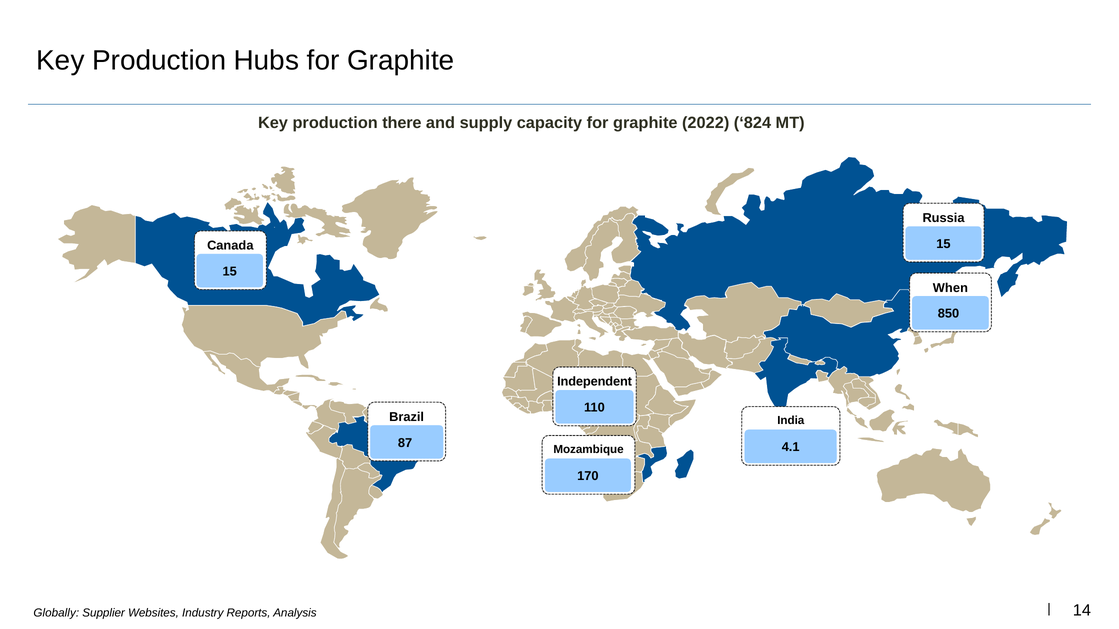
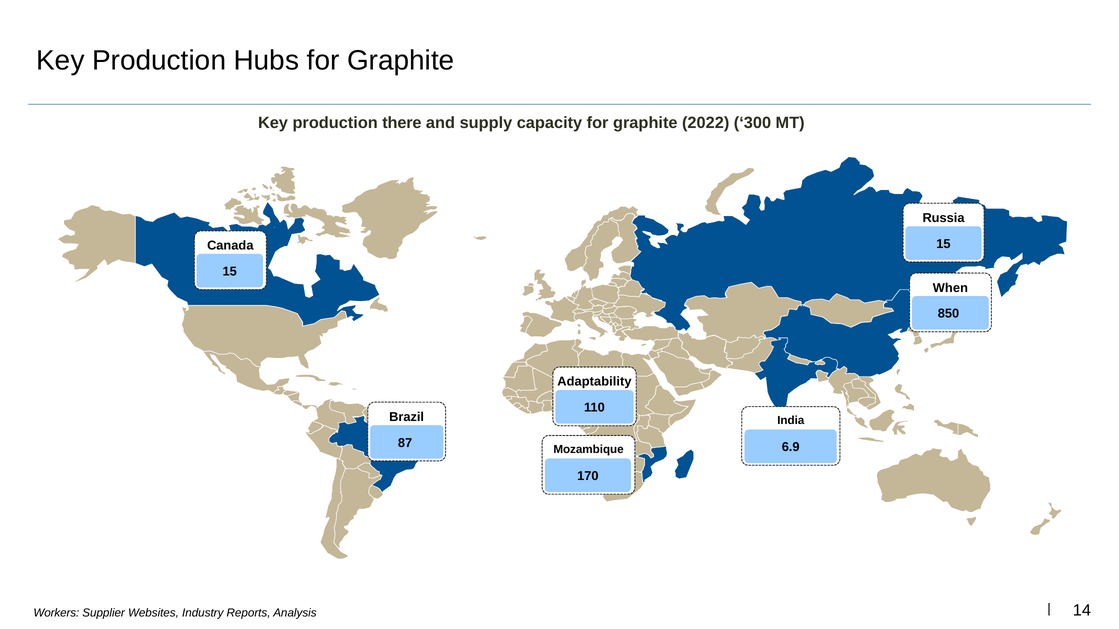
824: 824 -> 300 (752, 123)
Independent: Independent -> Adaptability (594, 382)
4.1: 4.1 -> 6.9 (791, 448)
Globally: Globally -> Workers (56, 613)
